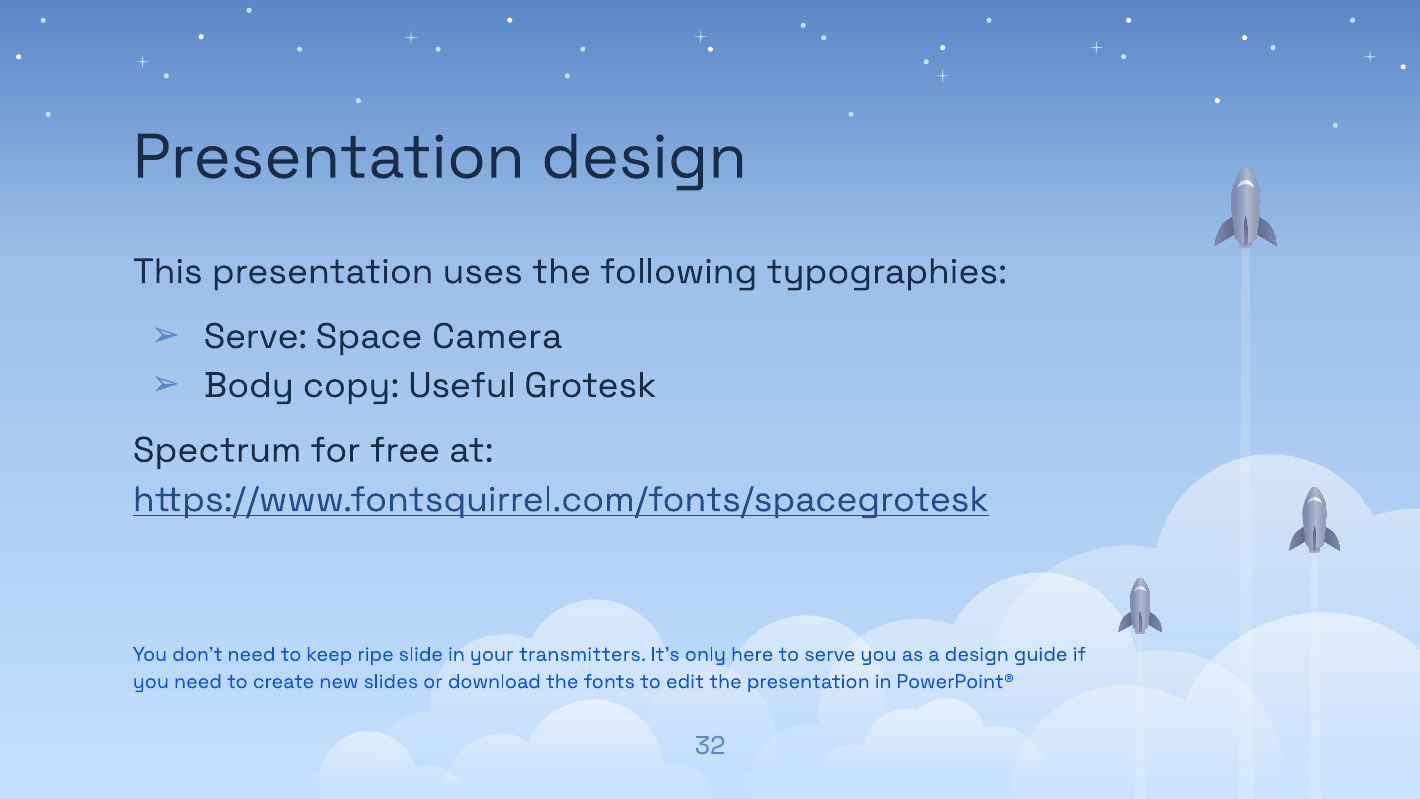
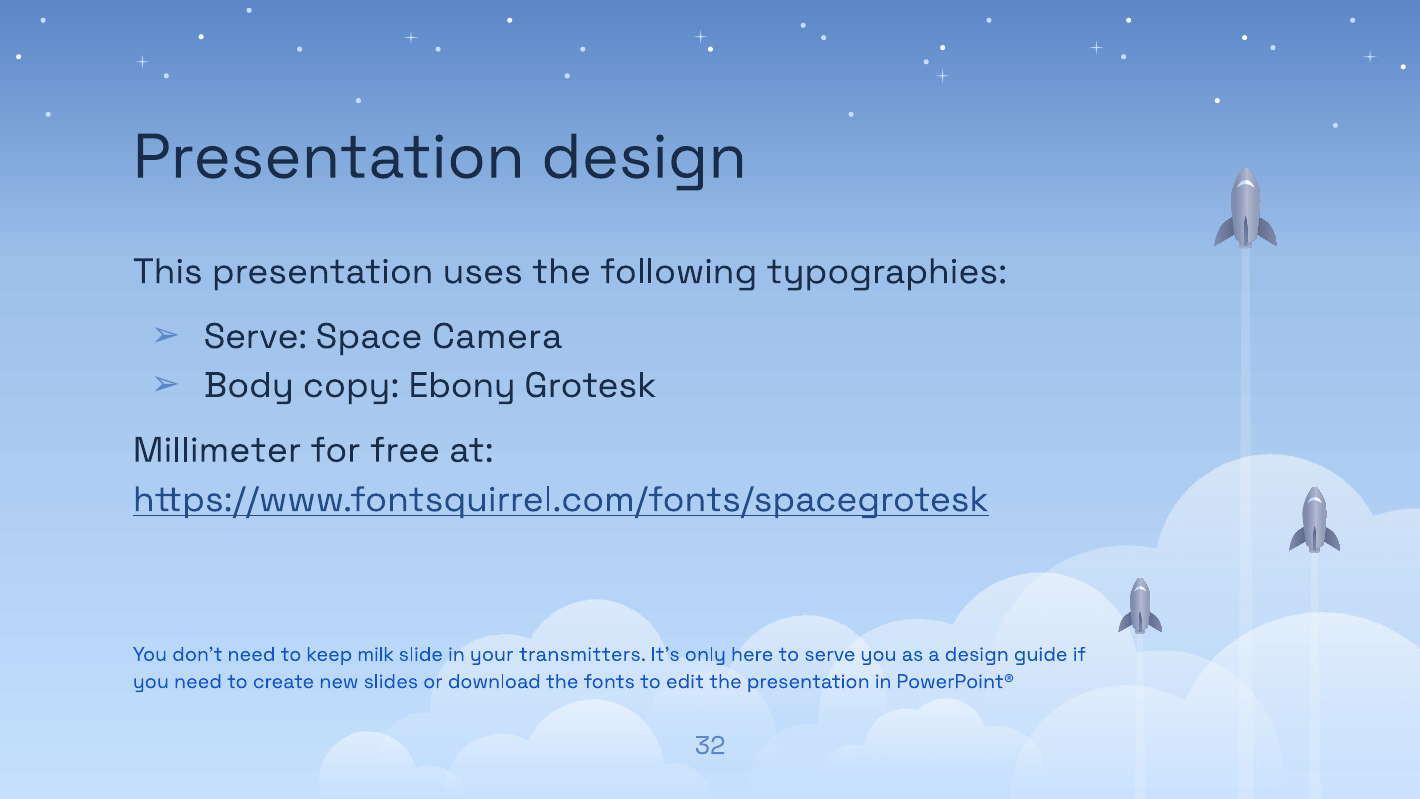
Useful: Useful -> Ebony (462, 385)
Spectrum: Spectrum -> Millimeter (217, 450)
ripe: ripe -> milk (376, 654)
